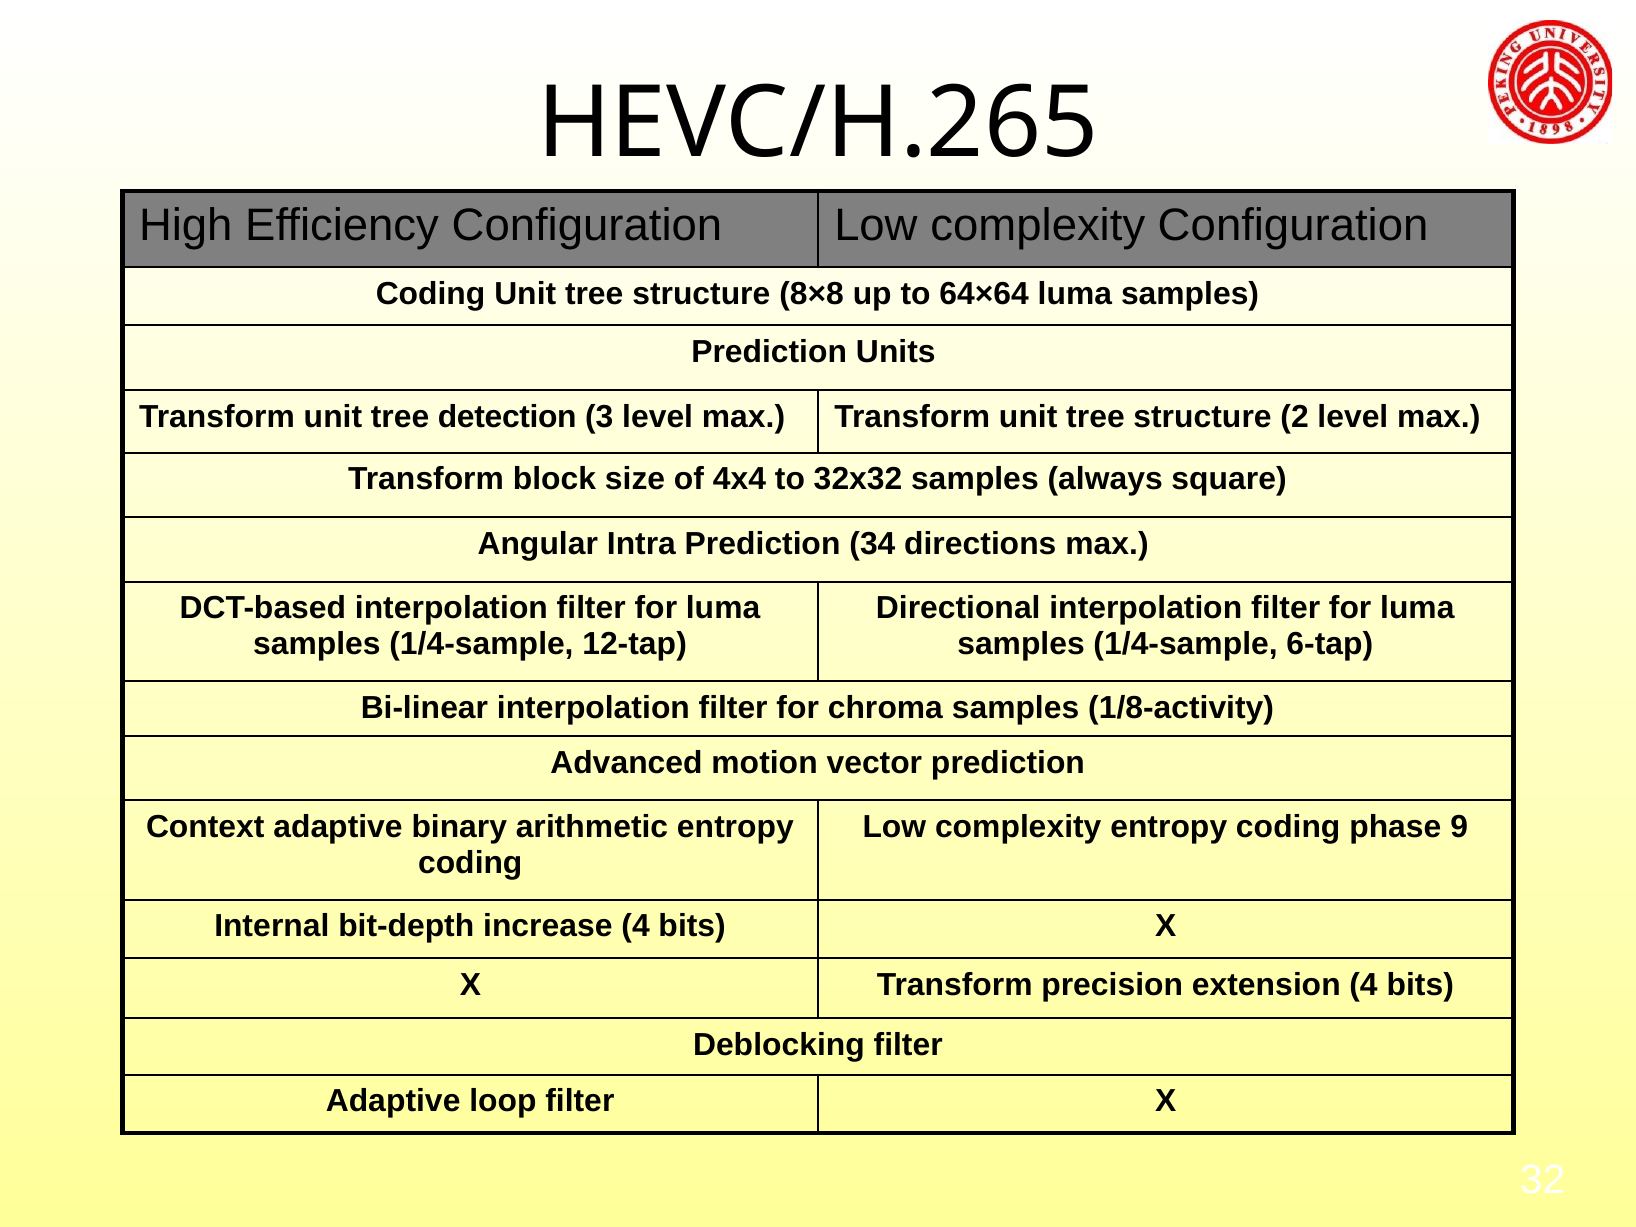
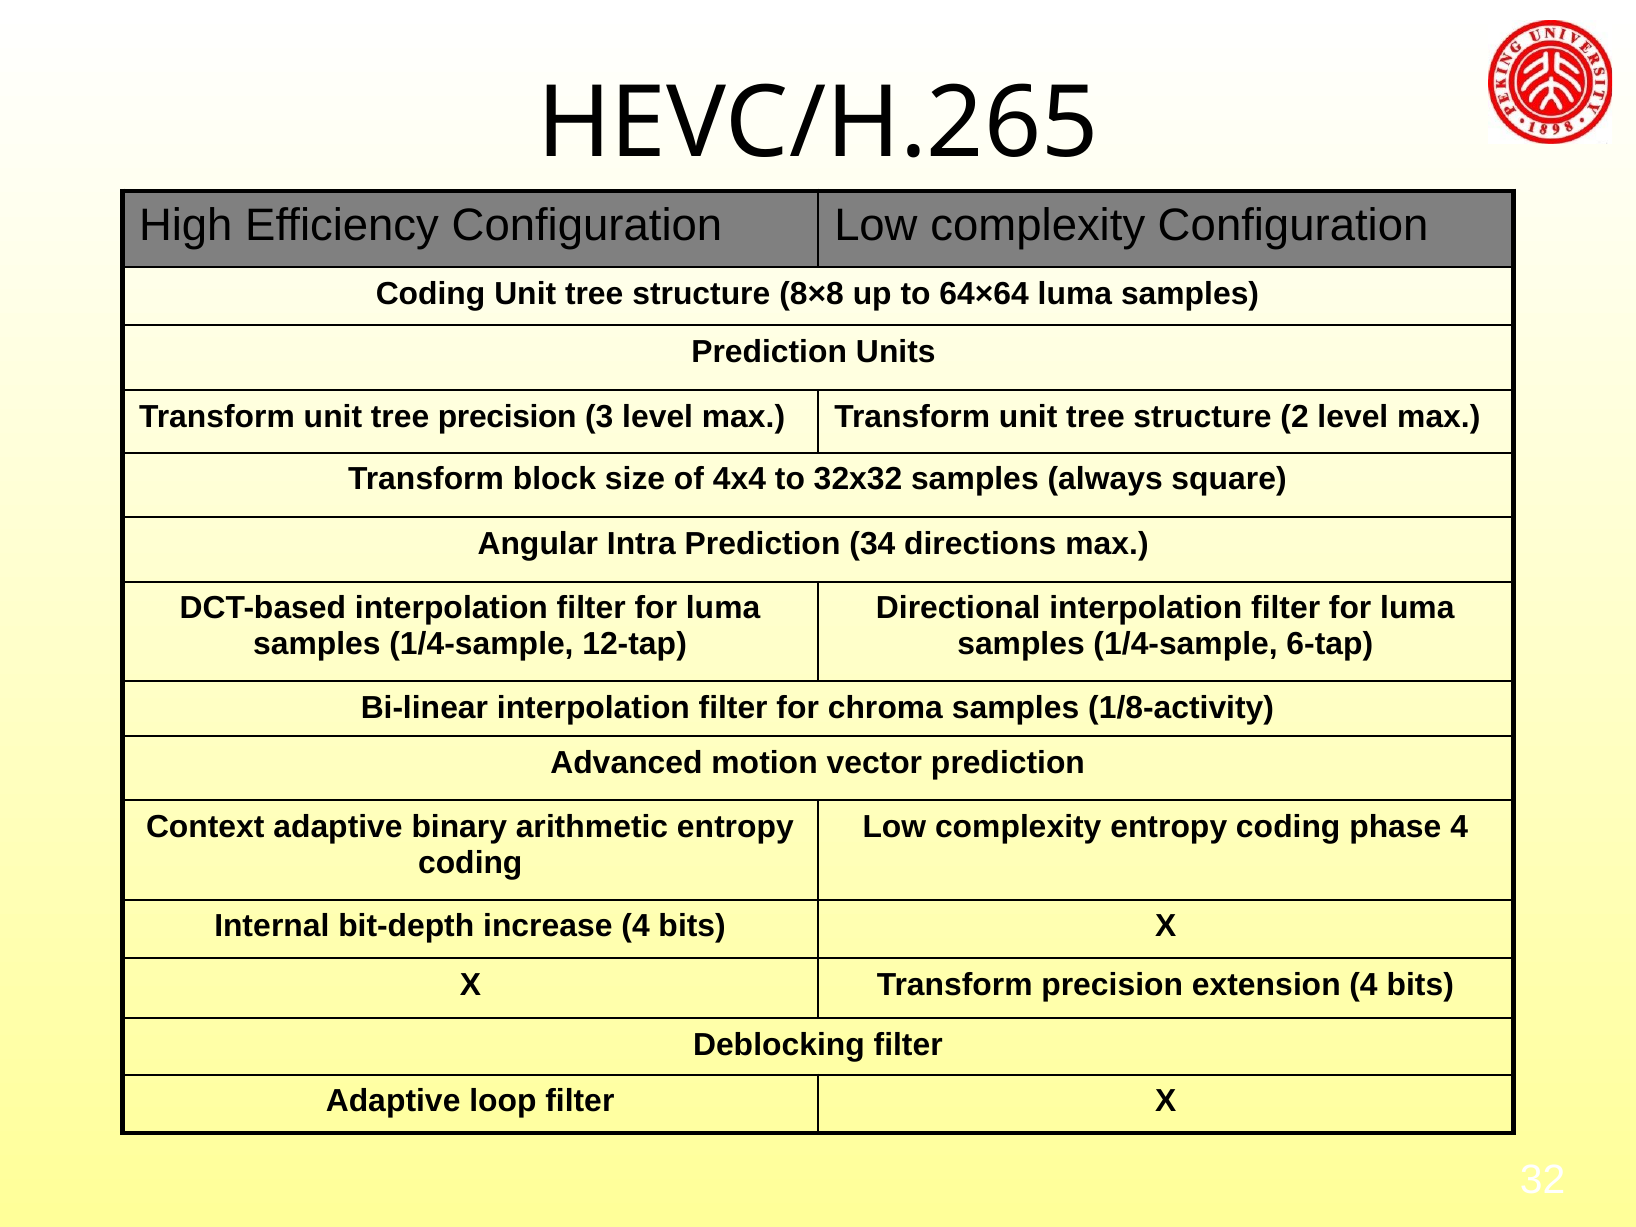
tree detection: detection -> precision (507, 417)
phase 9: 9 -> 4 (1459, 827)
